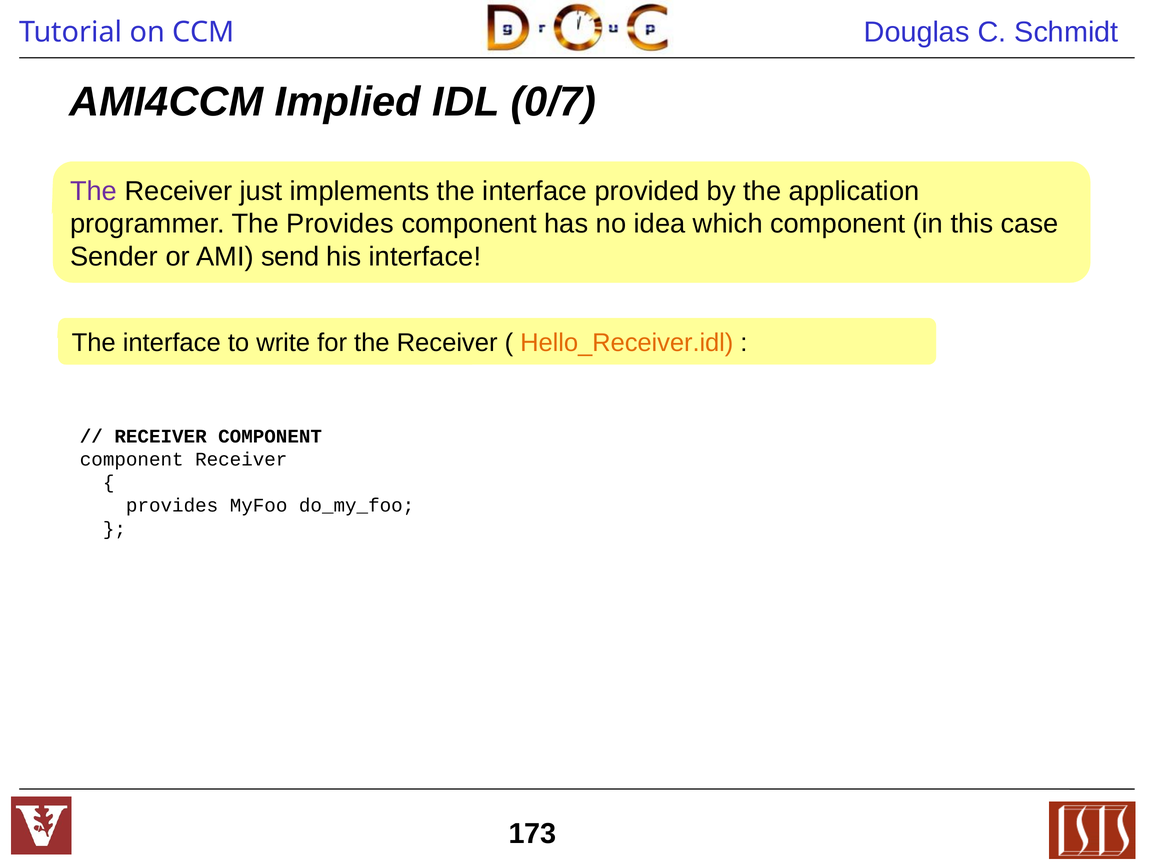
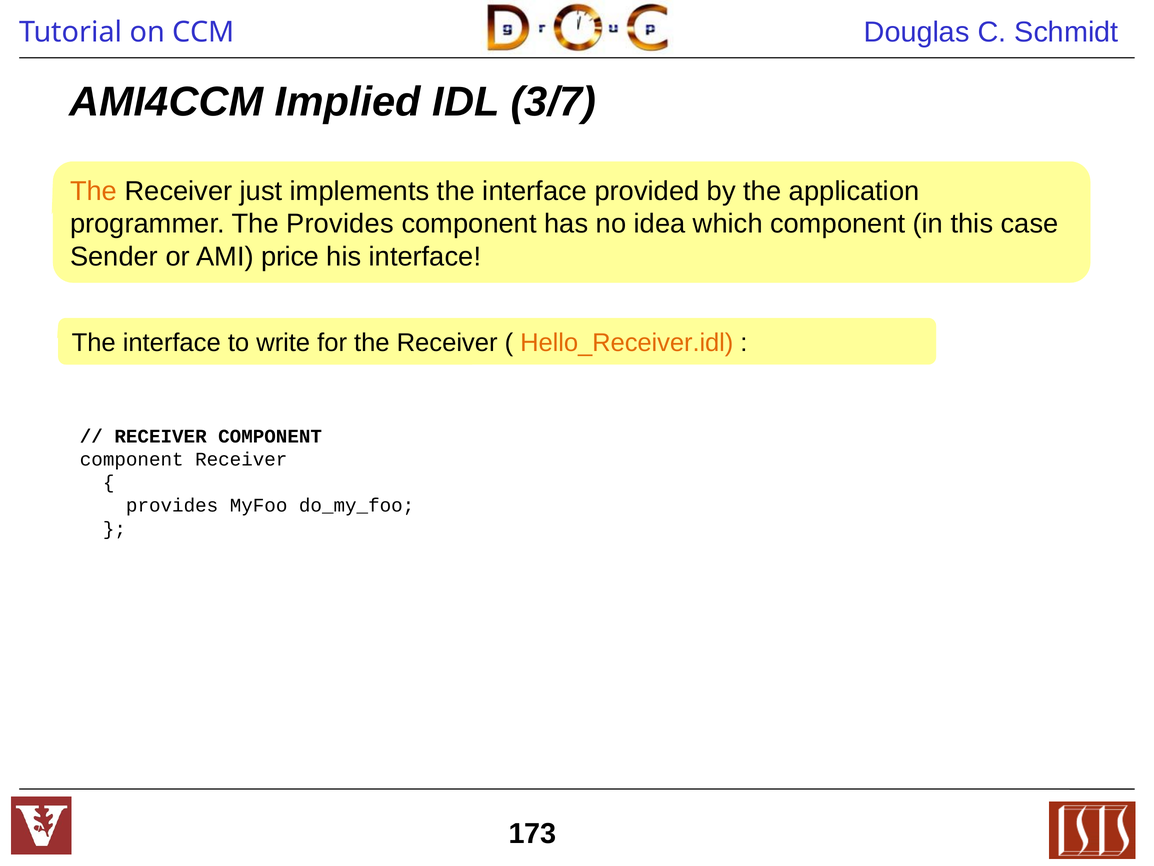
0/7: 0/7 -> 3/7 (553, 102)
The colour: purple -> orange (94, 191)
send: send -> price (290, 257)
